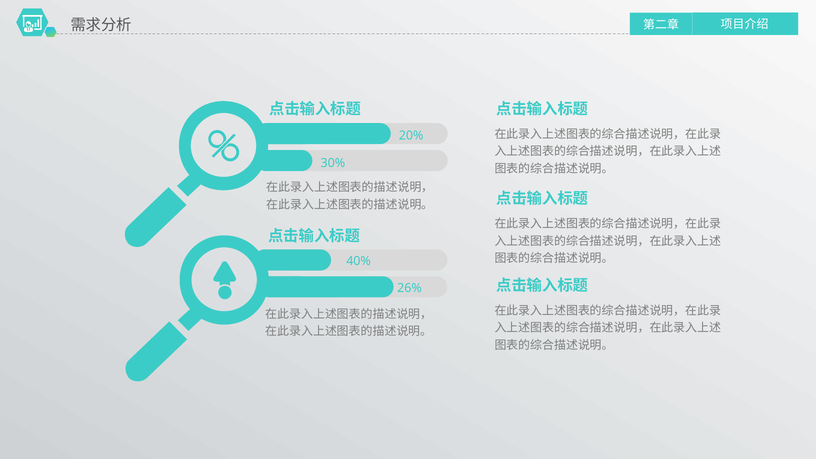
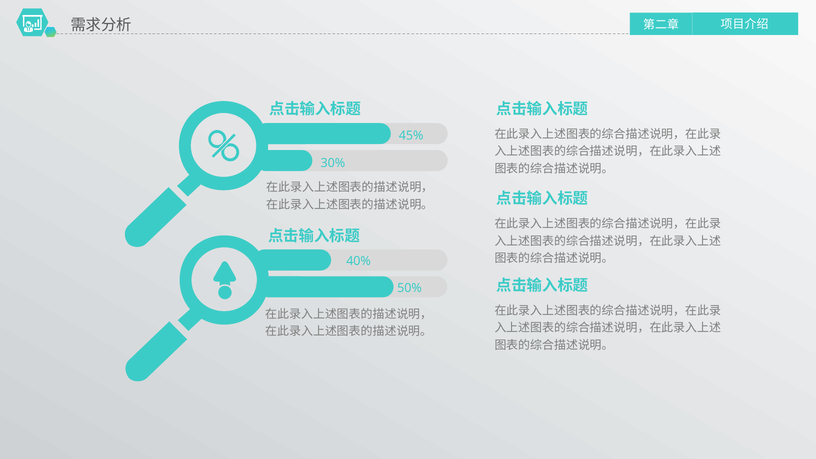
20%: 20% -> 45% (411, 136)
26%: 26% -> 50% (410, 288)
